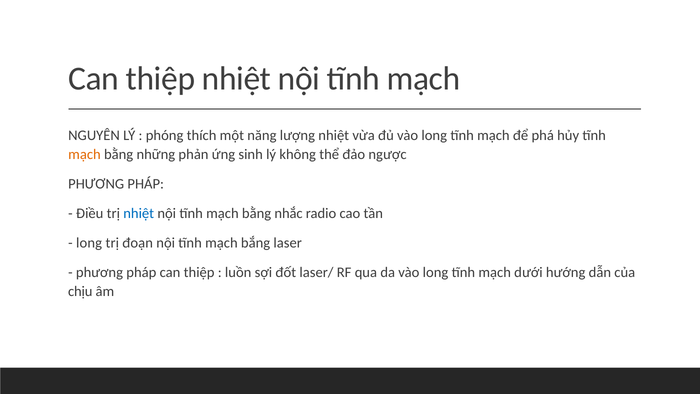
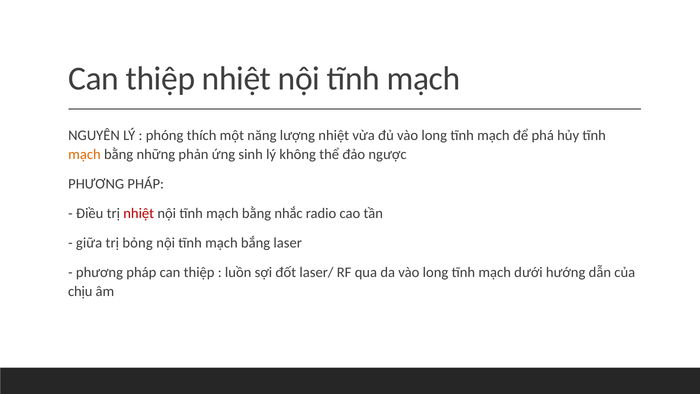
nhiệt colour: blue -> red (139, 213)
long: long -> giữa (89, 243)
đoạn: đoạn -> bỏng (138, 243)
